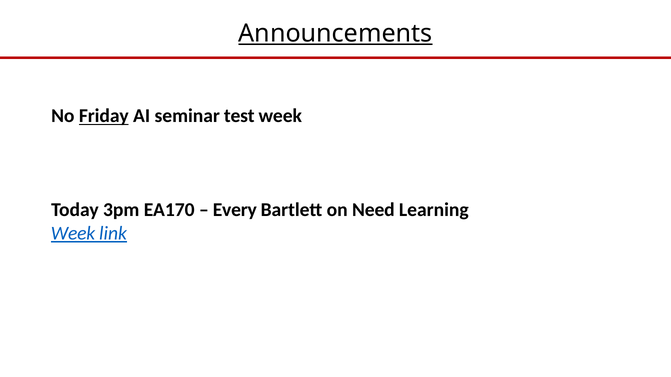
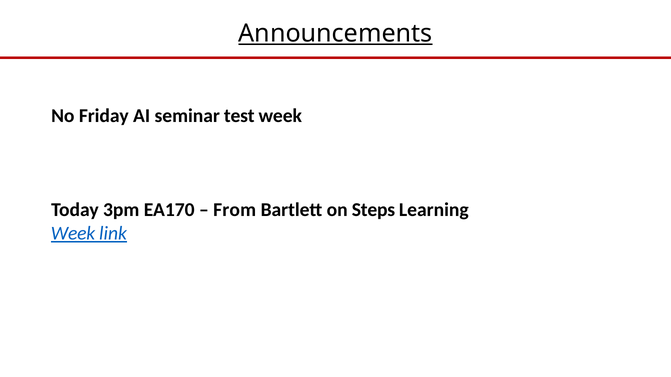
Friday underline: present -> none (104, 116)
Every: Every -> From (235, 210)
Need: Need -> Steps (373, 210)
